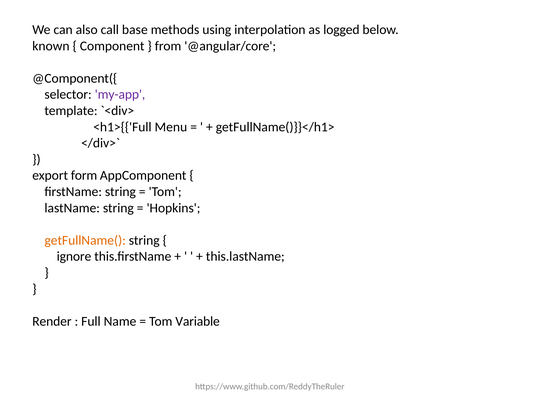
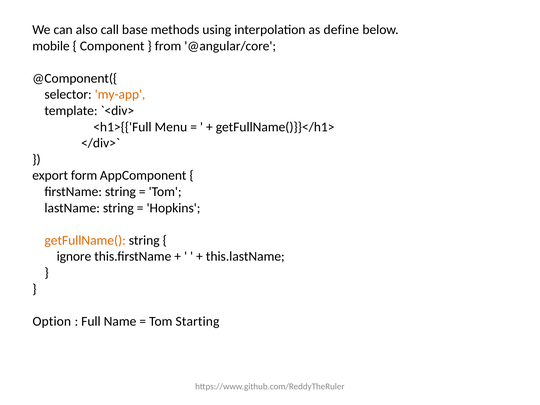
logged: logged -> define (341, 30)
known: known -> mobile (51, 46)
my-app colour: purple -> orange (120, 94)
Render: Render -> Option (52, 321)
Variable: Variable -> Starting (197, 321)
